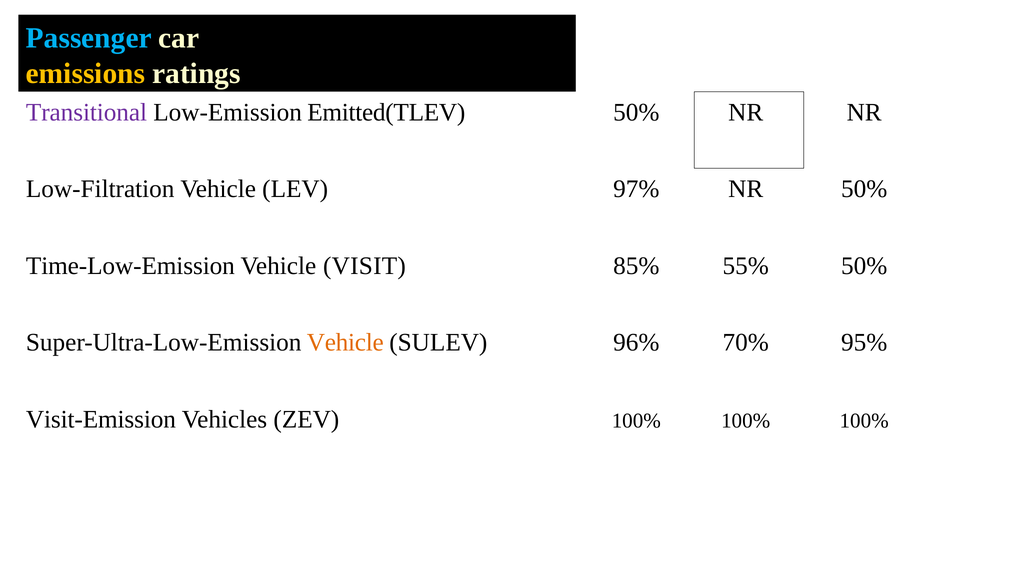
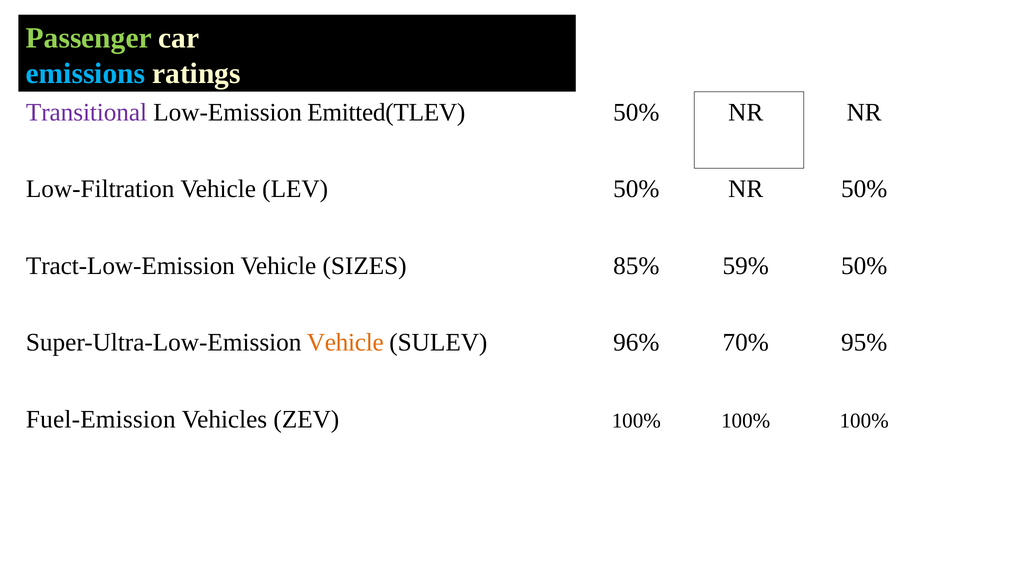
Passenger colour: light blue -> light green (89, 38)
emissions colour: yellow -> light blue (86, 74)
LEV 97%: 97% -> 50% (636, 189)
Time-Low-Emission: Time-Low-Emission -> Tract-Low-Emission (130, 266)
VISIT: VISIT -> SIZES (365, 266)
55%: 55% -> 59% (746, 266)
Visit-Emission: Visit-Emission -> Fuel-Emission (101, 419)
